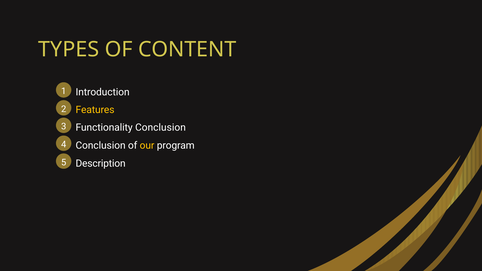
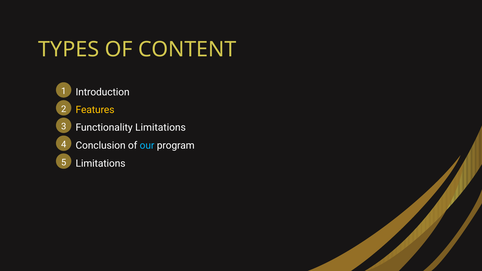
Functionality Conclusion: Conclusion -> Limitations (161, 128)
our colour: yellow -> light blue (147, 145)
Description: Description -> Limitations (101, 163)
